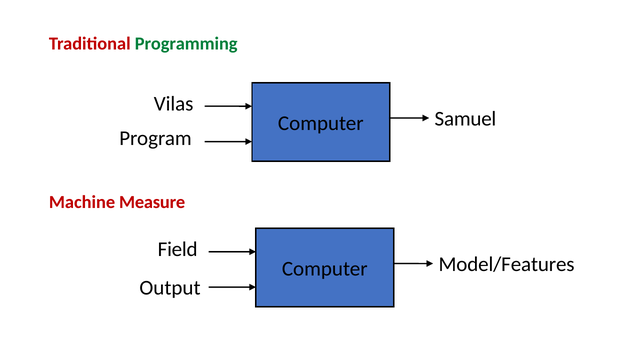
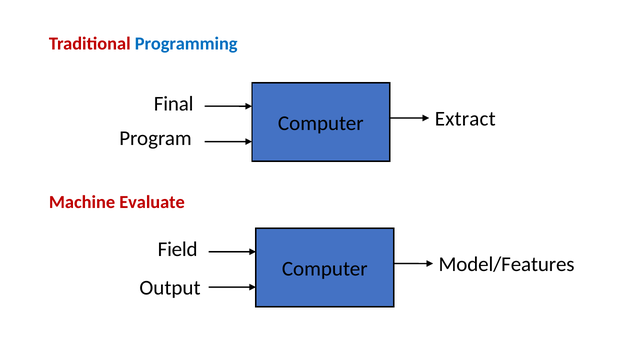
Programming colour: green -> blue (186, 44)
Vilas: Vilas -> Final (174, 104)
Samuel: Samuel -> Extract (465, 119)
Measure: Measure -> Evaluate (152, 202)
